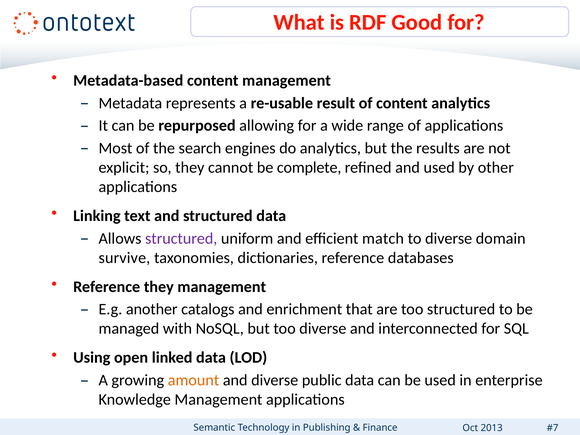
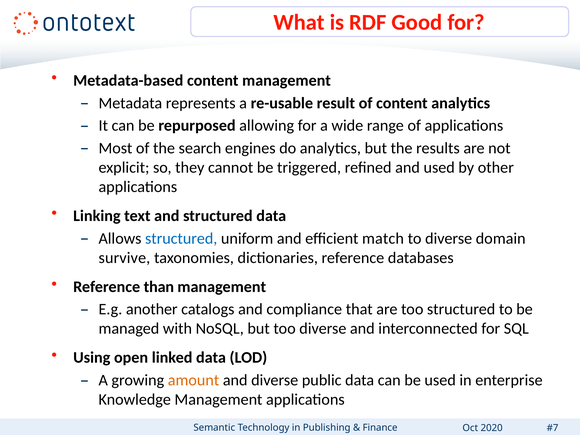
complete: complete -> triggered (309, 167)
structured colour: purple -> blue (181, 238)
Reference they: they -> than (159, 287)
enrichment: enrichment -> compliance (304, 309)
2013: 2013 -> 2020 (492, 428)
